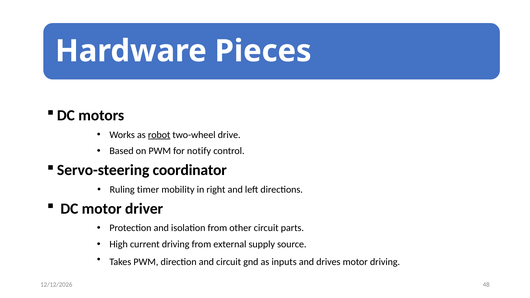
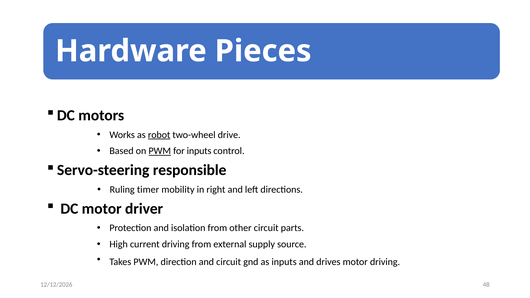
PWM underline: none -> present (160, 151)
for notify: notify -> inputs (199, 151)
coordinator: coordinator -> responsible (190, 170)
